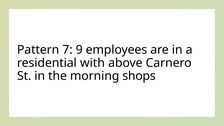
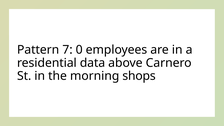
9: 9 -> 0 (79, 50)
with: with -> data (93, 63)
